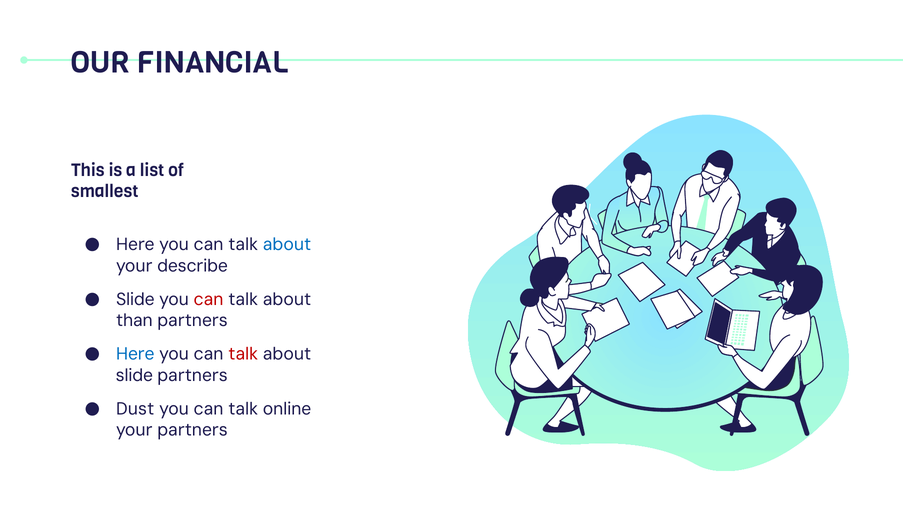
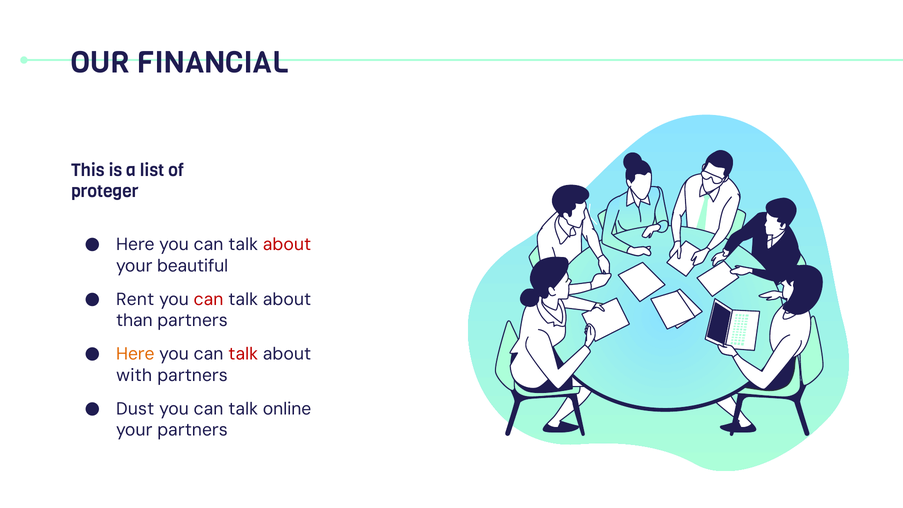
smallest: smallest -> proteger (105, 191)
about colour: blue -> red (287, 245)
describe: describe -> beautiful (193, 266)
Slide: Slide -> Rent (135, 299)
Here colour: blue -> orange (135, 354)
slide: slide -> with (134, 375)
